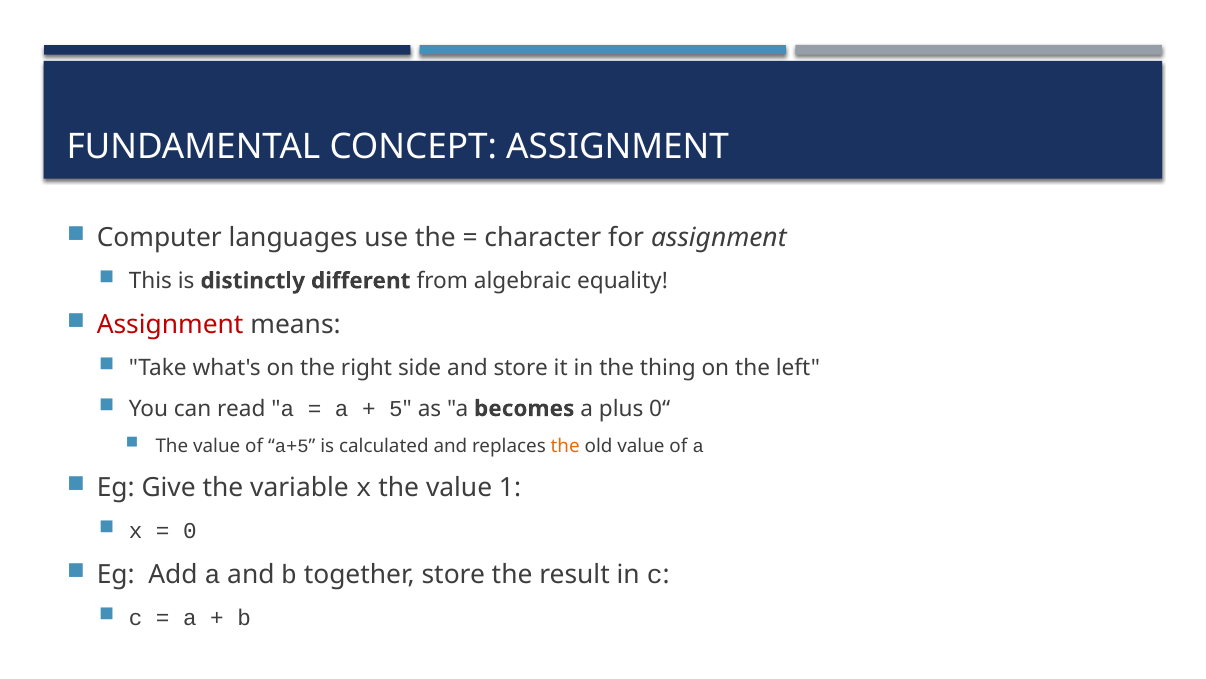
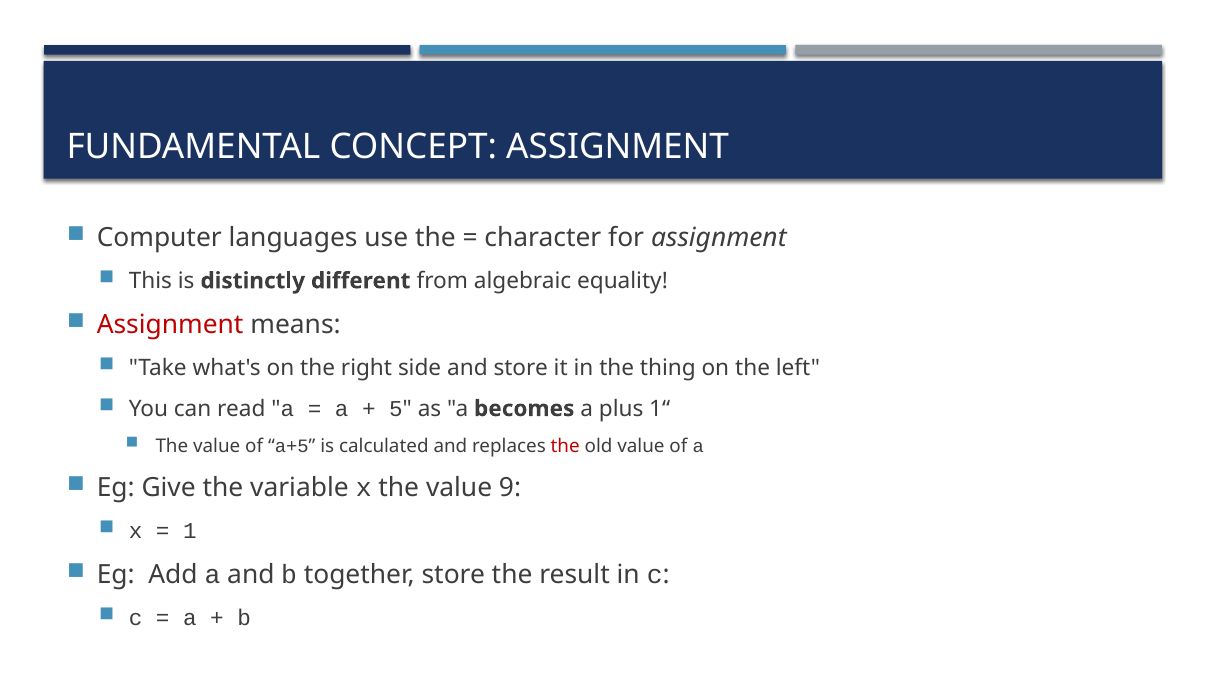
0“: 0“ -> 1“ (660, 408)
the colour: orange -> red (565, 445)
1: 1 -> 9 (510, 488)
0: 0 -> 1 (190, 530)
